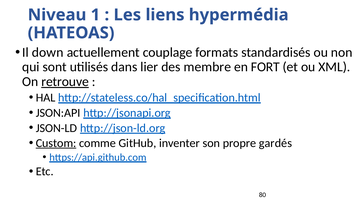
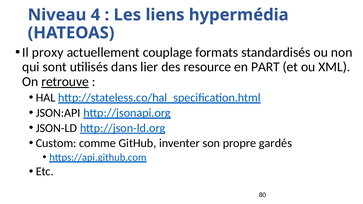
1: 1 -> 4 (95, 15)
down: down -> proxy (48, 52)
membre: membre -> resource (207, 67)
FORT: FORT -> PART (265, 67)
Custom underline: present -> none (56, 143)
